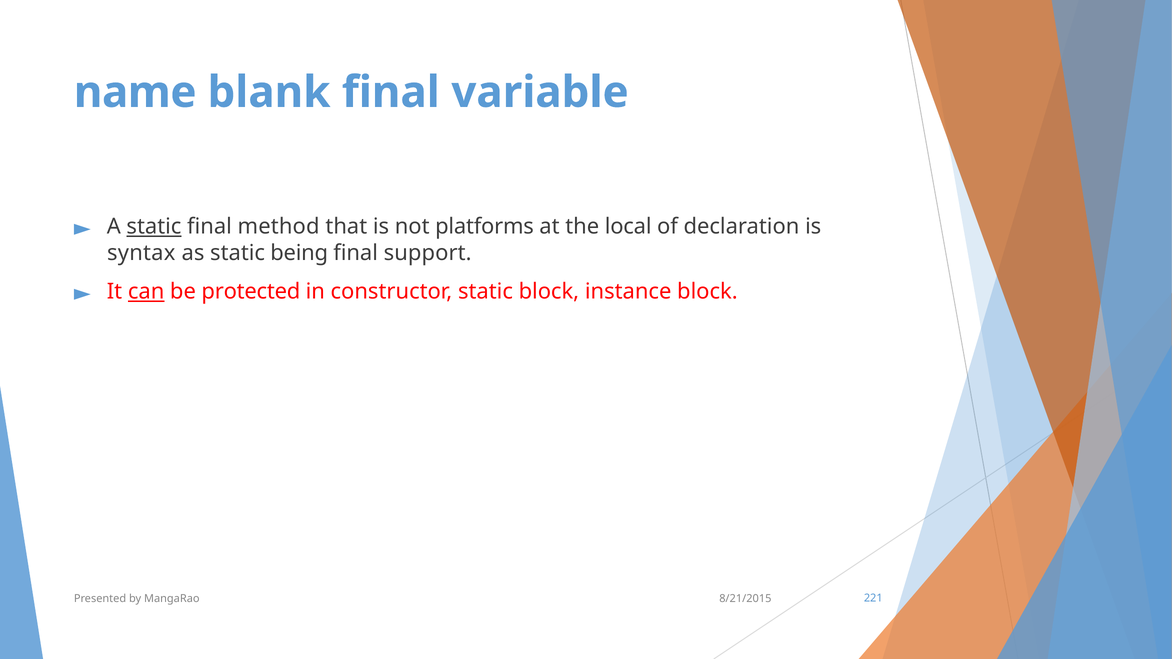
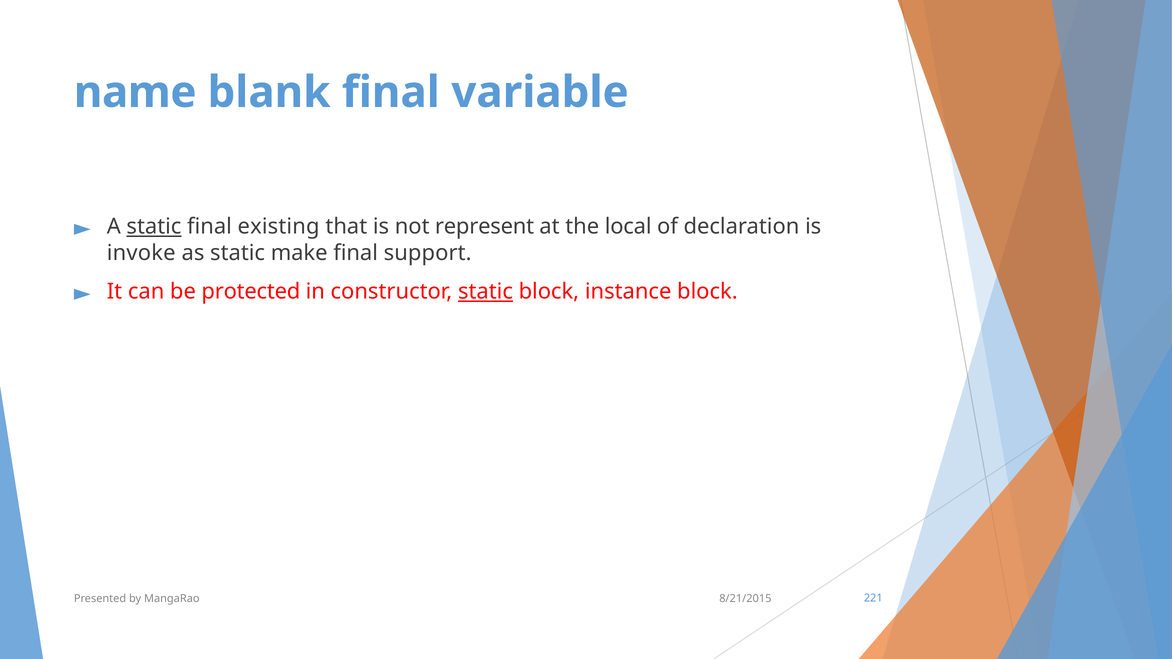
method: method -> existing (279, 227)
platforms: platforms -> represent (485, 227)
syntax: syntax -> invoke (141, 253)
being: being -> make (299, 253)
can underline: present -> none (146, 292)
static underline: none -> present (485, 292)
